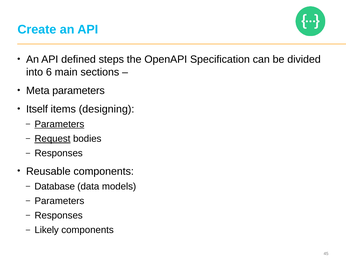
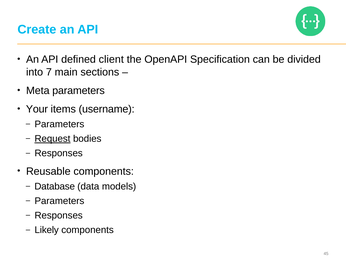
steps: steps -> client (111, 59)
6: 6 -> 7 (49, 72)
Itself: Itself -> Your (37, 109)
designing: designing -> username (107, 109)
Parameters underline: present -> none (59, 124)
